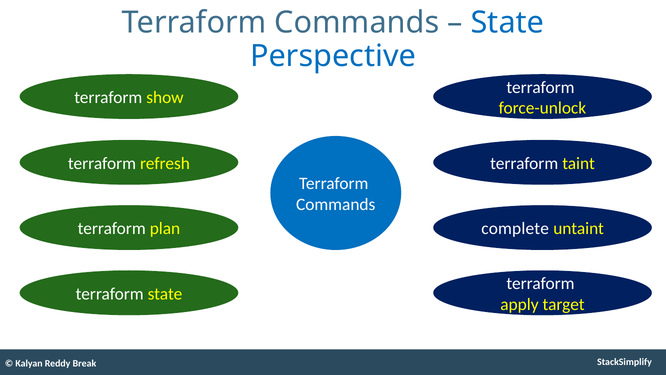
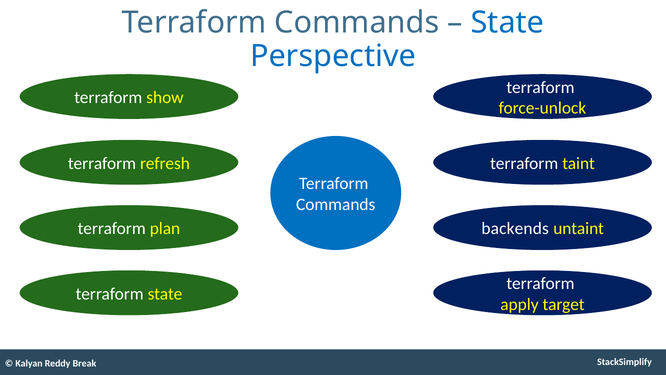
complete: complete -> backends (515, 229)
